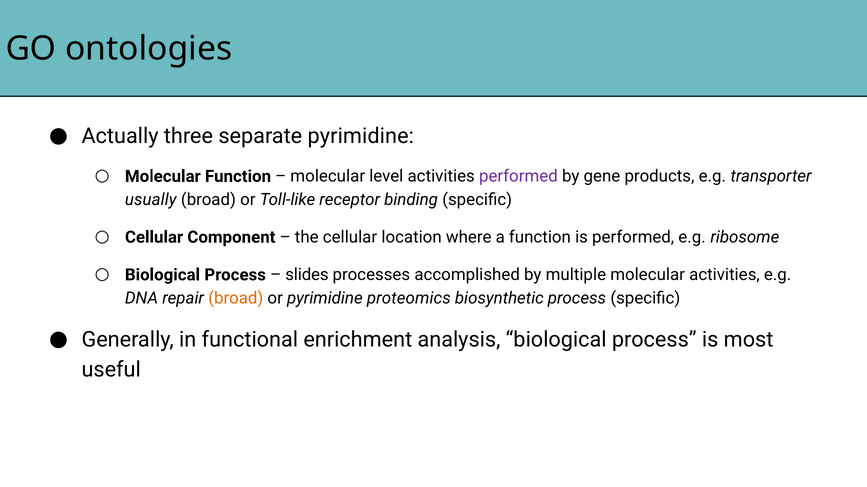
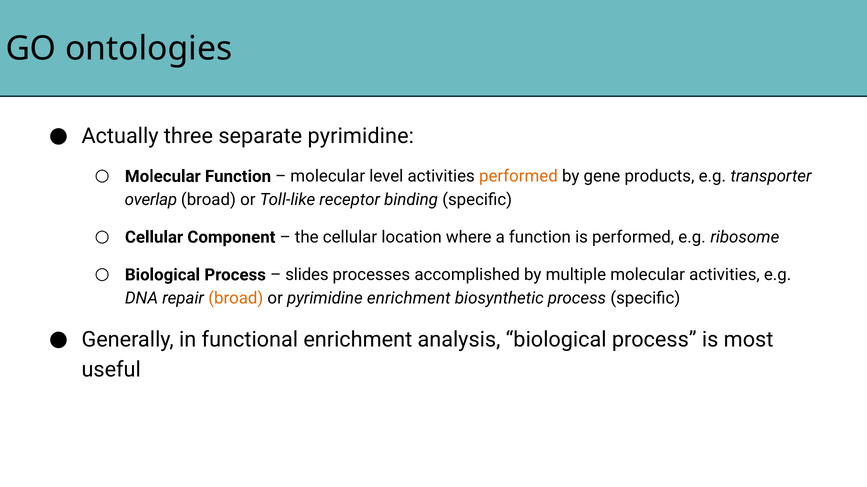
performed colour: purple -> orange (518, 177)
usually: usually -> overlap (151, 200)
pyrimidine proteomics: proteomics -> enrichment (409, 298)
